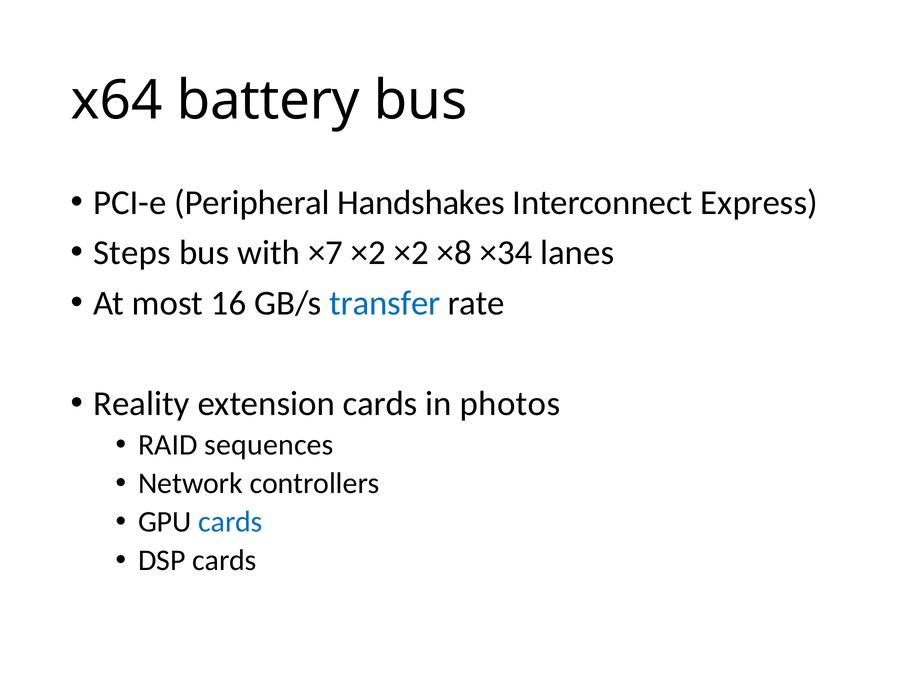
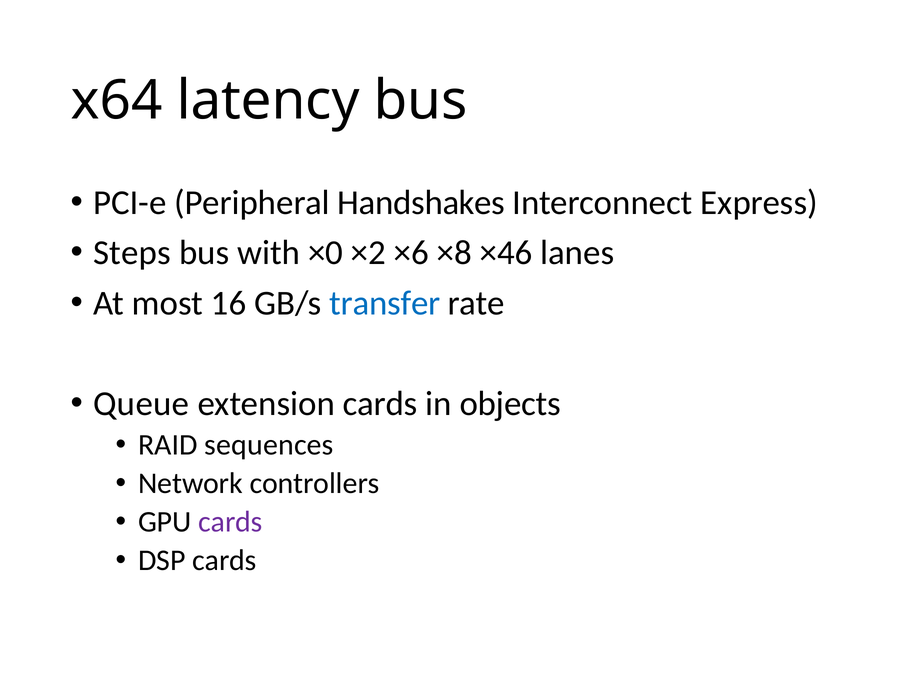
battery: battery -> latency (268, 101)
×7: ×7 -> ×0 (326, 253)
×2 ×2: ×2 -> ×6 (411, 253)
×34: ×34 -> ×46 (506, 253)
Reality: Reality -> Queue (141, 403)
photos: photos -> objects (510, 403)
cards colour: blue -> purple (230, 522)
